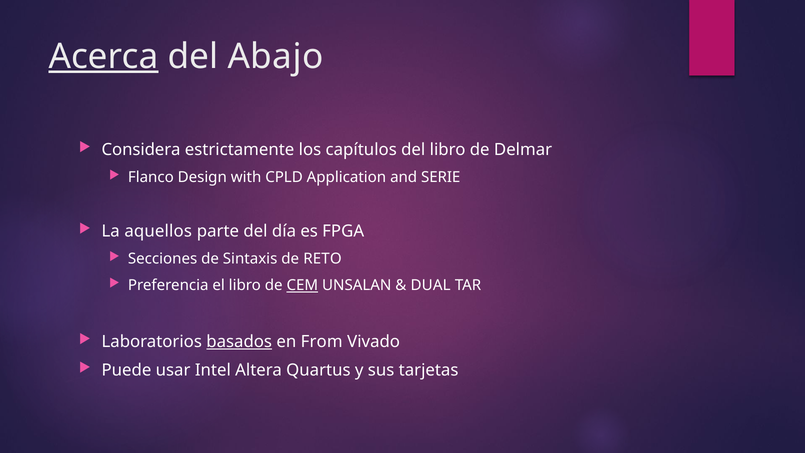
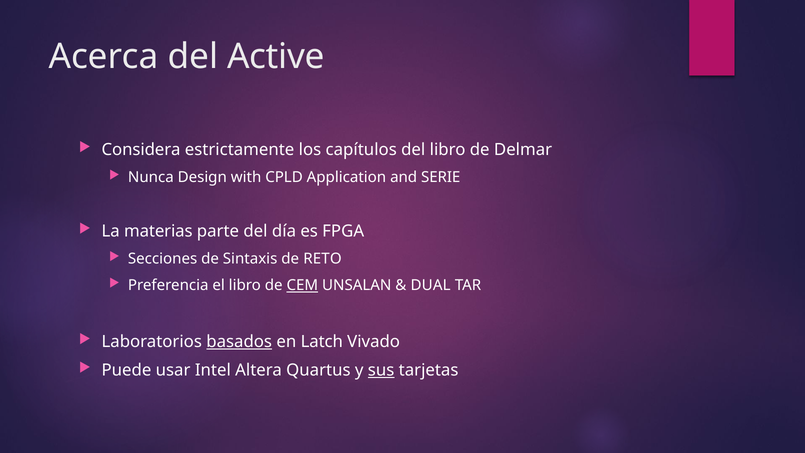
Acerca underline: present -> none (104, 57)
Abajo: Abajo -> Active (276, 57)
Flanco: Flanco -> Nunca (151, 177)
aquellos: aquellos -> materias (158, 231)
From: From -> Latch (322, 341)
sus underline: none -> present (381, 370)
